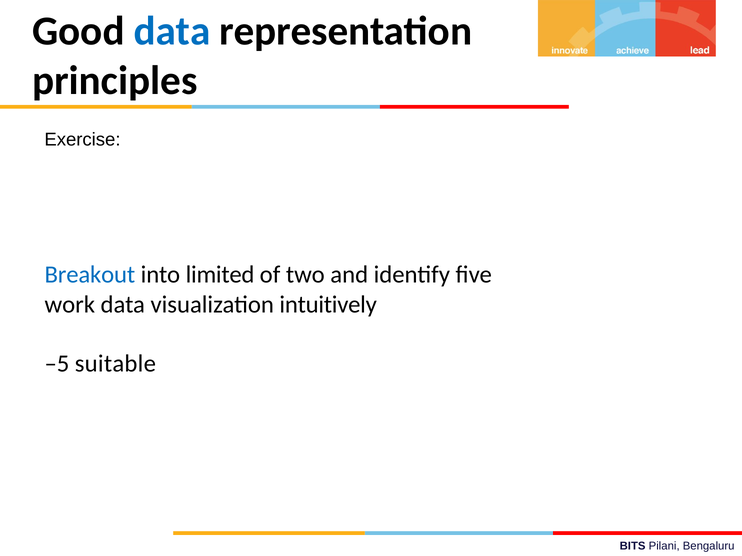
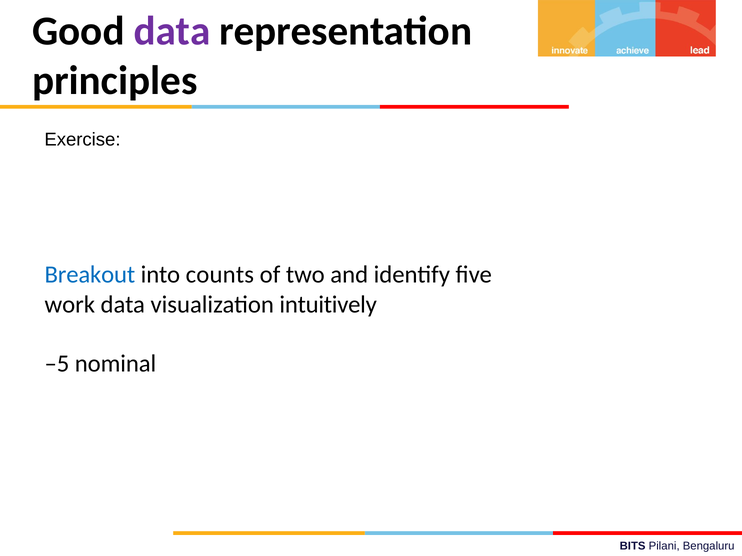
data colour: blue -> purple (172, 31)
limited: limited -> counts (220, 275)
suitable: suitable -> nominal (116, 364)
